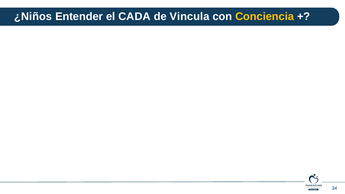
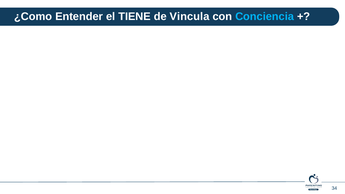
¿Niños: ¿Niños -> ¿Como (33, 17)
CADA: CADA -> TIENE (135, 17)
Conciencia colour: yellow -> light blue (265, 17)
